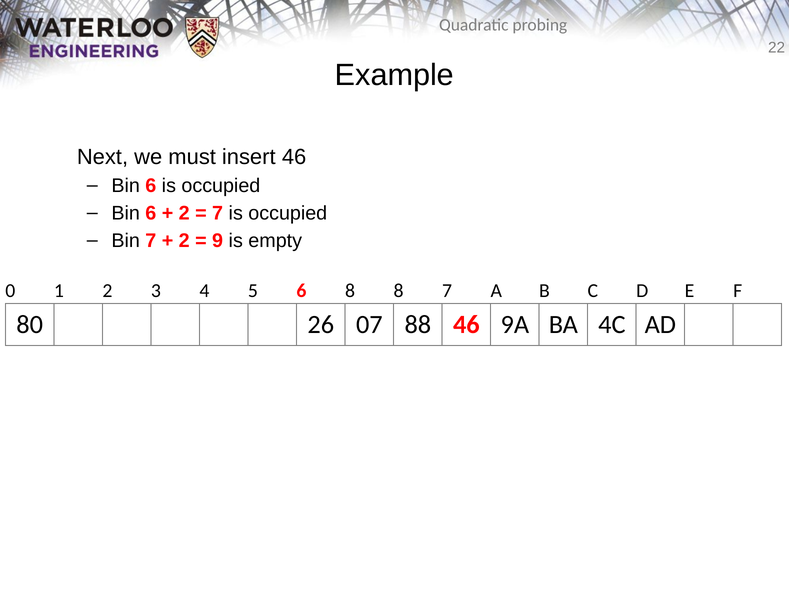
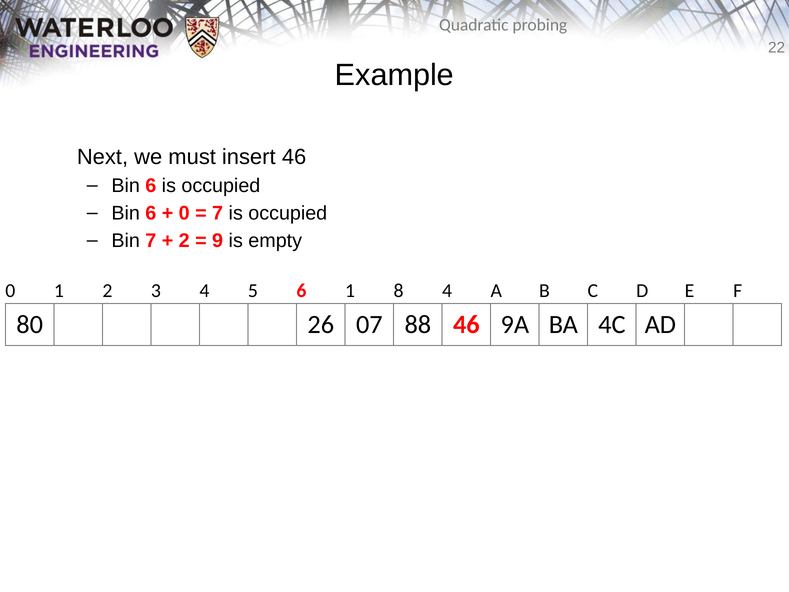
2: 2 -> 0 (184, 213)
6 8: 8 -> 1 (350, 290)
8 7: 7 -> 4 (447, 290)
